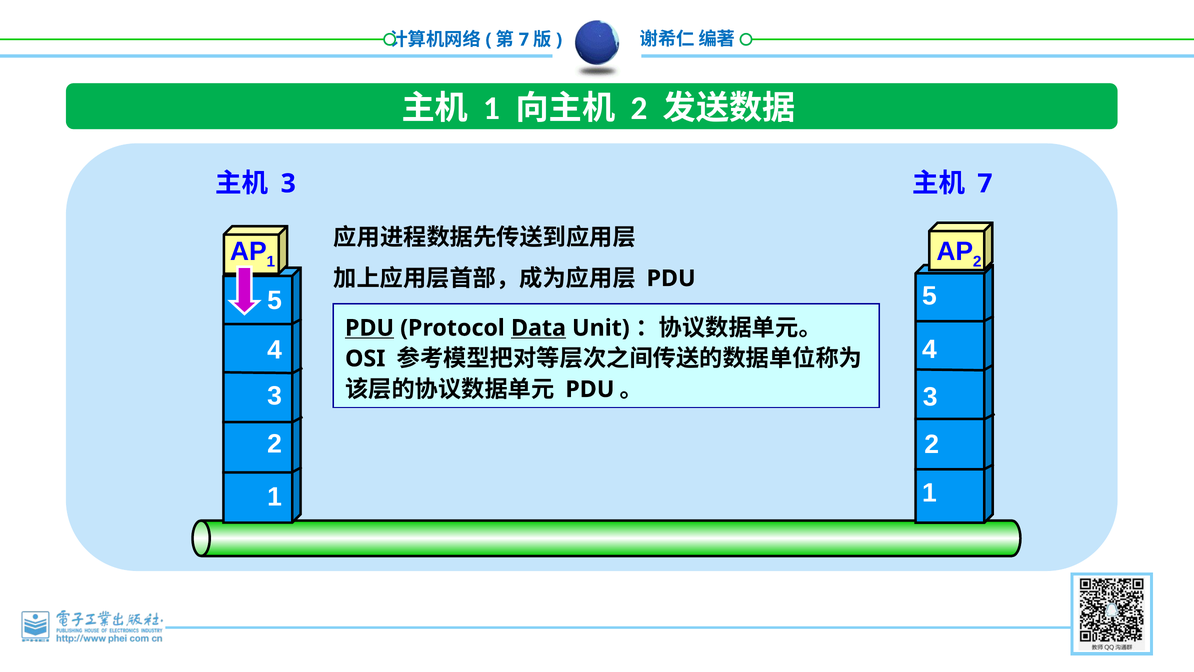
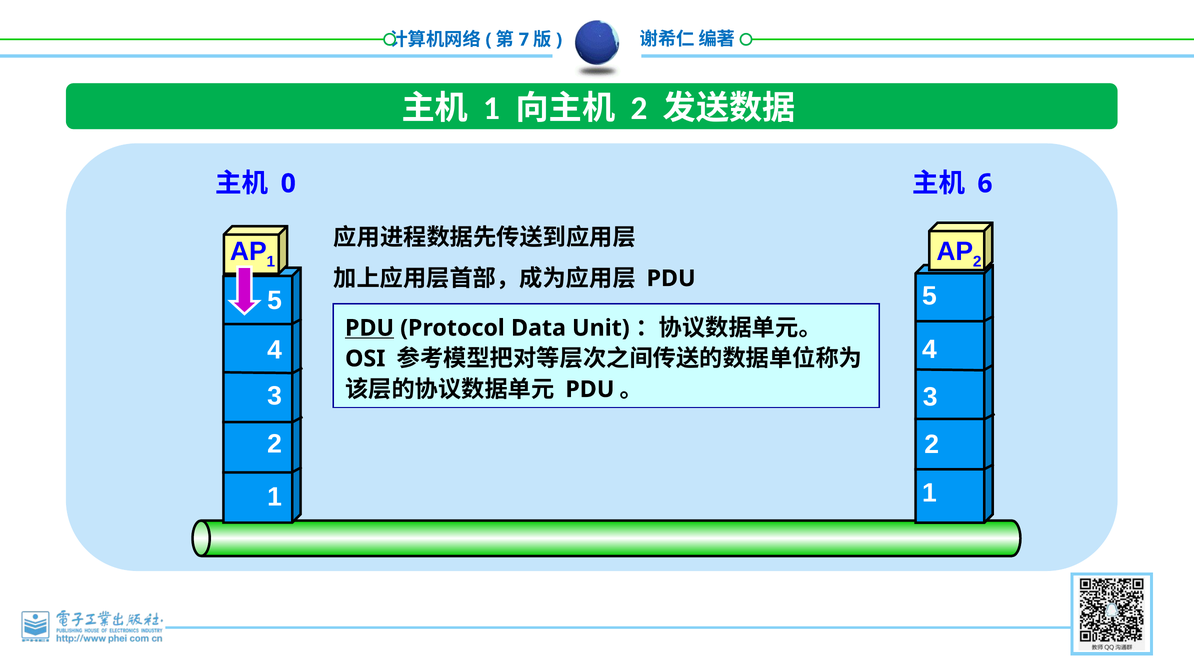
3: 3 -> 0 (288, 183)
7: 7 -> 6 (985, 183)
Data underline: present -> none (539, 328)
